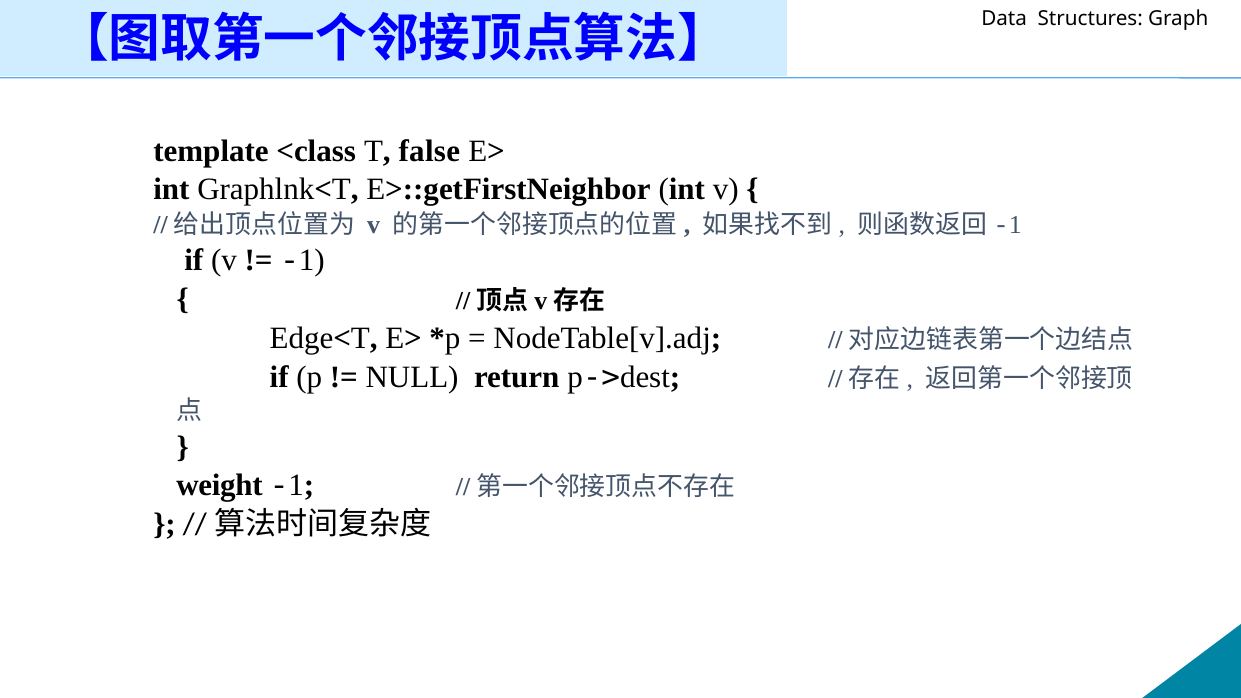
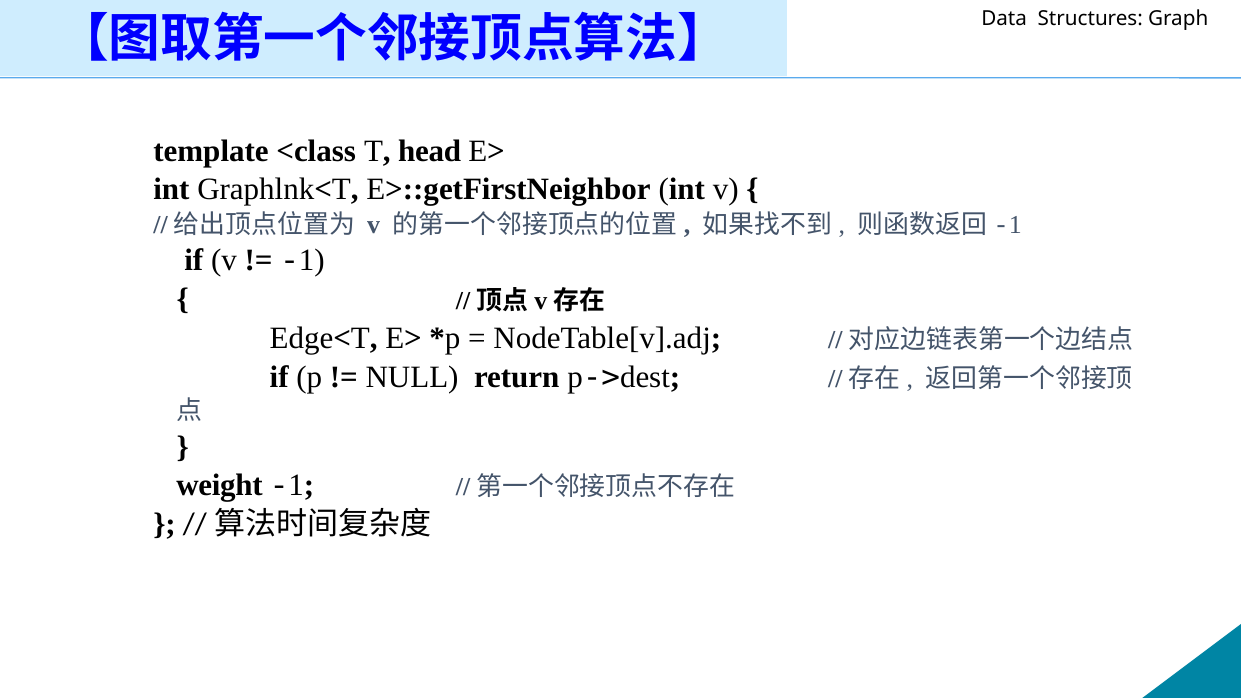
false: false -> head (430, 151)
